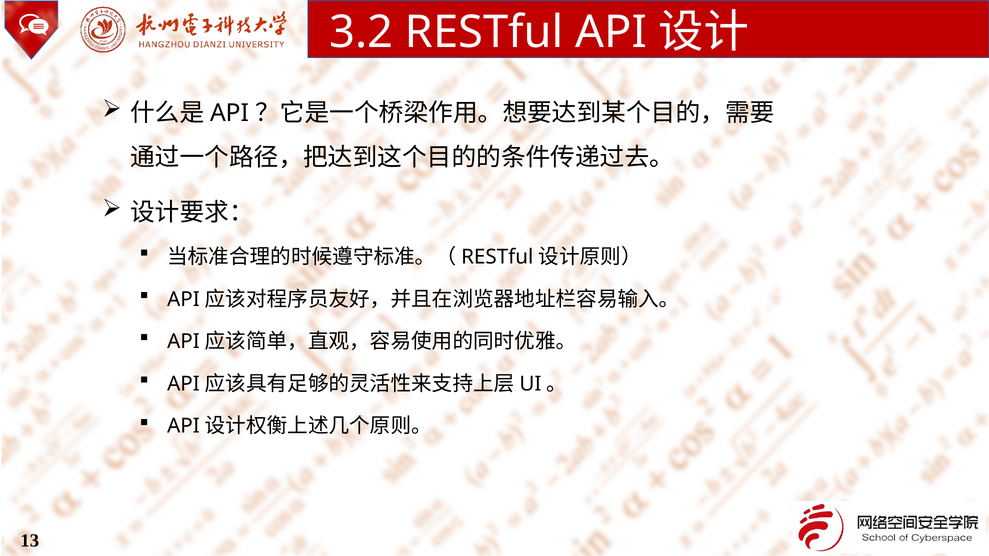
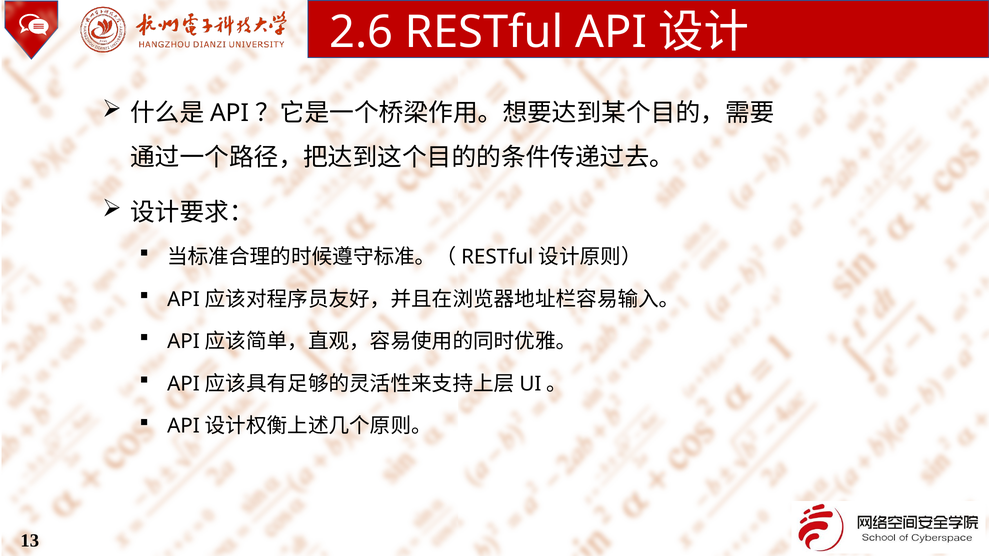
3.2: 3.2 -> 2.6 (361, 32)
